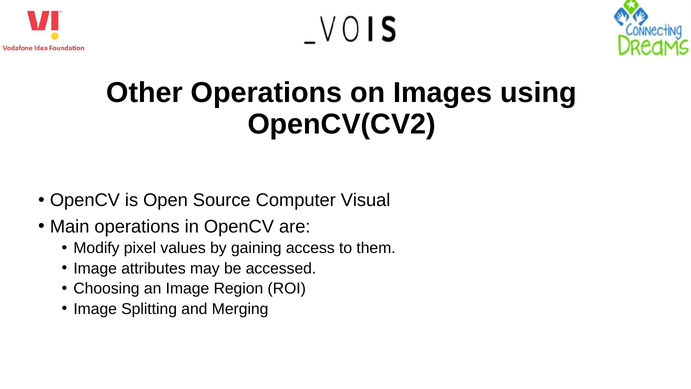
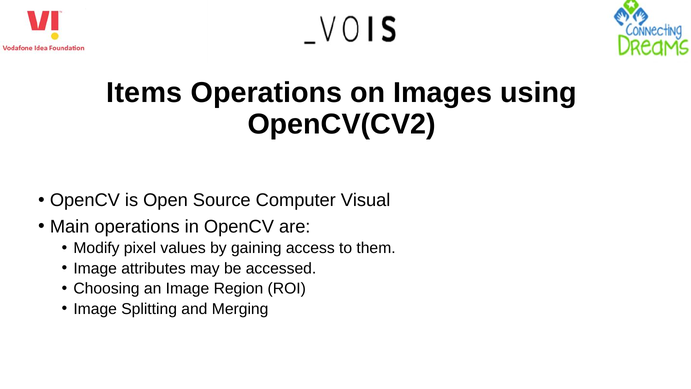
Other: Other -> Items (144, 93)
